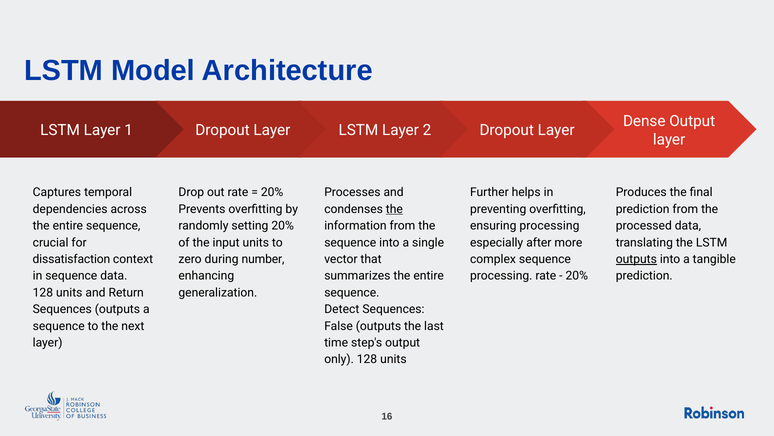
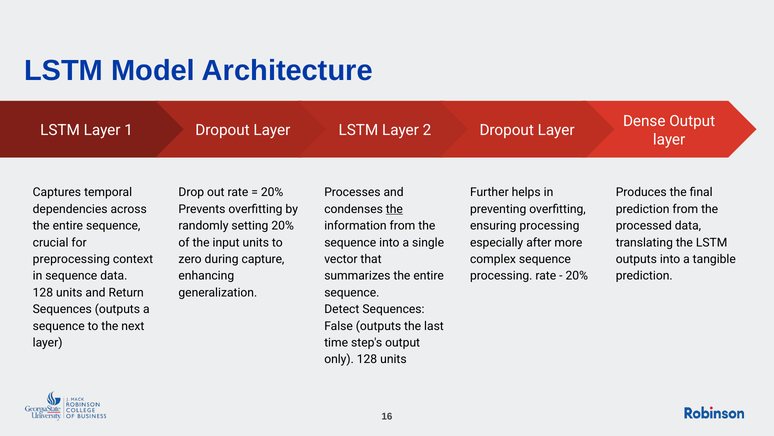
dissatisfaction: dissatisfaction -> preprocessing (71, 259)
number: number -> capture (263, 259)
outputs underline: present -> none (636, 259)
